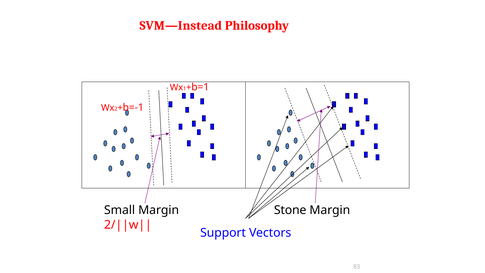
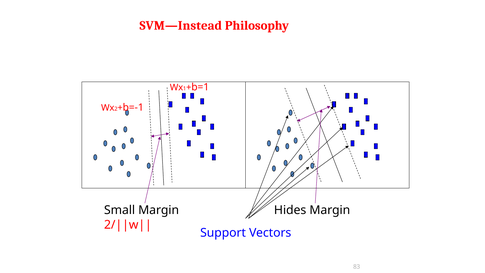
Stone: Stone -> Hides (290, 210)
